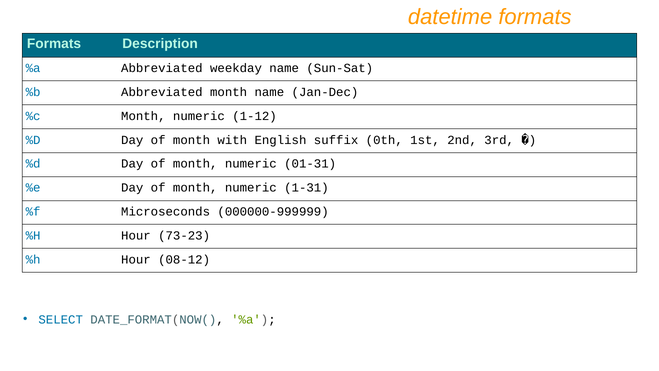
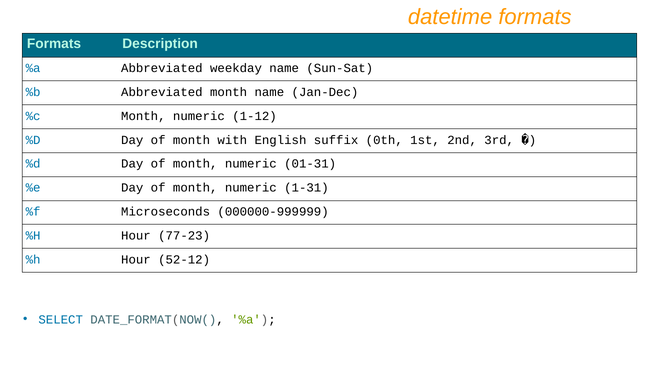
73-23: 73-23 -> 77-23 (184, 235)
08-12: 08-12 -> 52-12 (184, 259)
